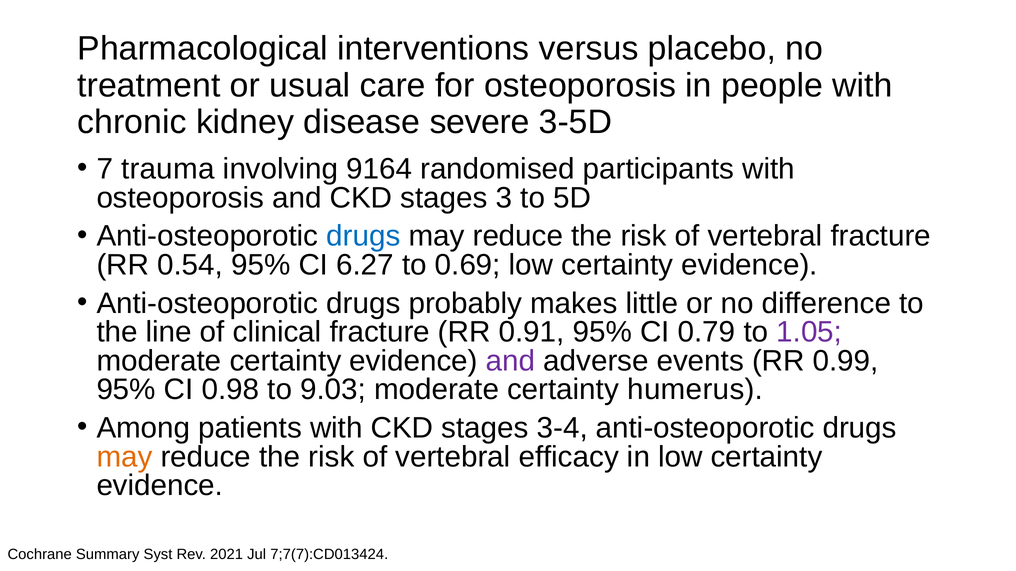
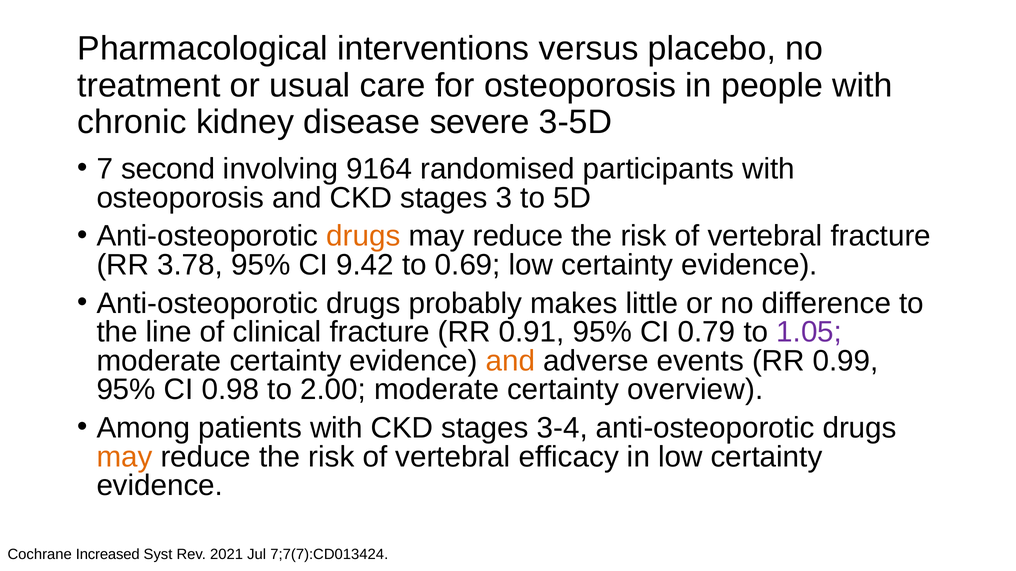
trauma: trauma -> second (168, 169)
drugs colour: blue -> orange (363, 236)
0.54: 0.54 -> 3.78 (190, 265)
6.27: 6.27 -> 9.42 (365, 265)
and colour: purple -> orange (511, 361)
9.03: 9.03 -> 2.00 (333, 390)
humerus: humerus -> overview (695, 390)
Summary: Summary -> Increased (108, 555)
